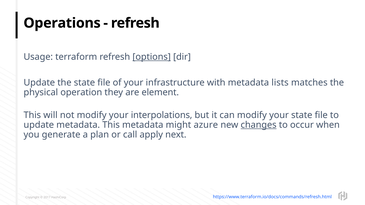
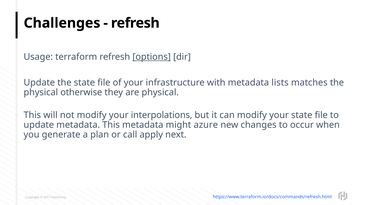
Operations: Operations -> Challenges (62, 23)
operation: operation -> otherwise (81, 92)
are element: element -> physical (160, 92)
changes underline: present -> none (259, 125)
